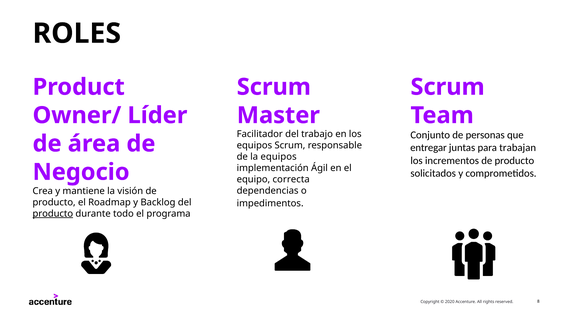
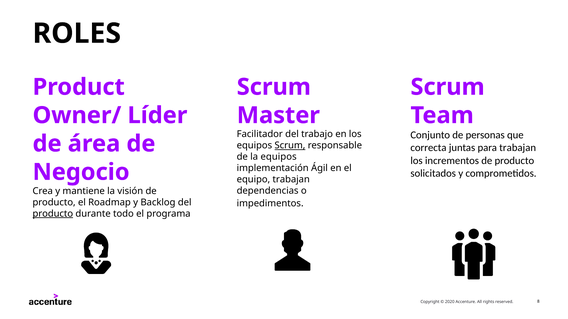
Scrum underline: none -> present (290, 146)
entregar: entregar -> correcta (428, 148)
equipo correcta: correcta -> trabajan (291, 180)
